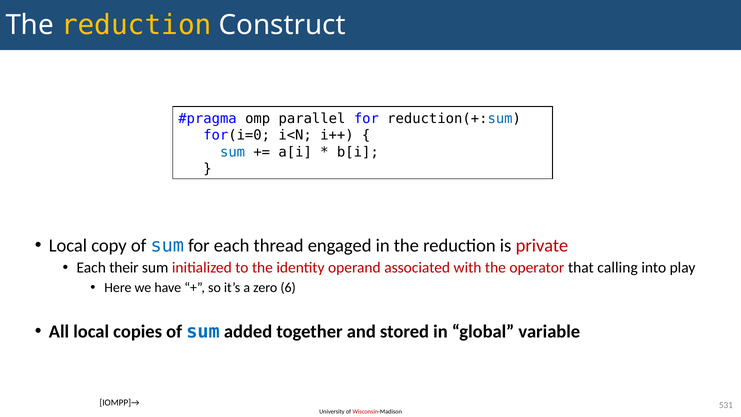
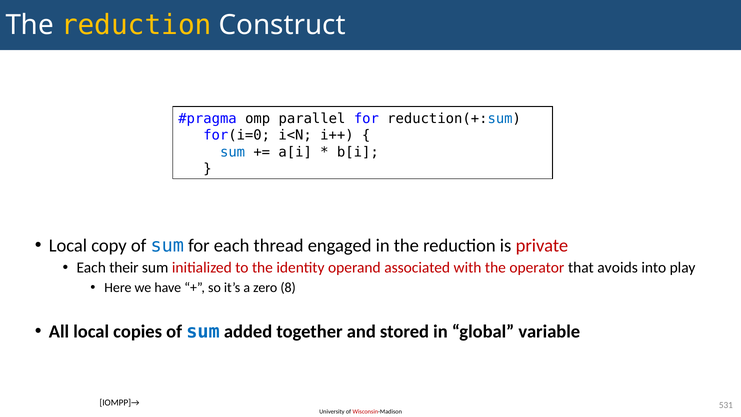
calling: calling -> avoids (618, 268)
6: 6 -> 8 (288, 287)
